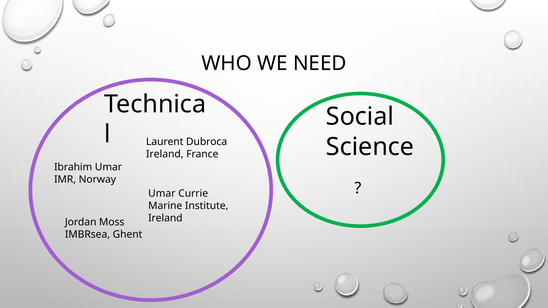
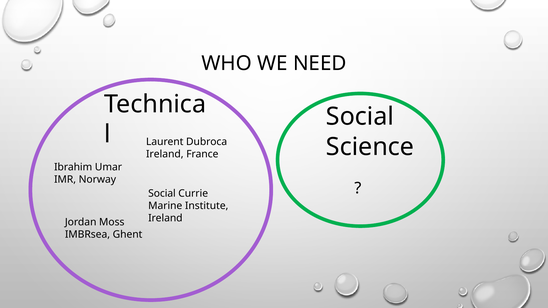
Umar: Umar -> Social (162, 194)
